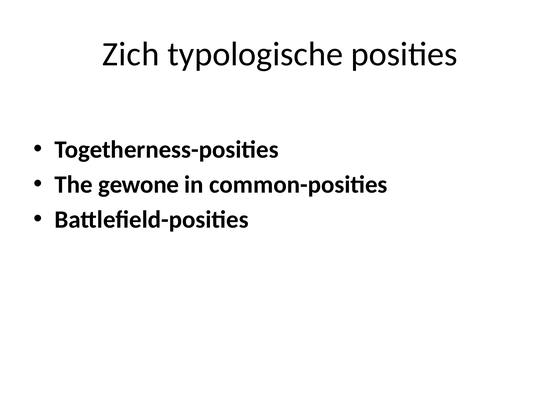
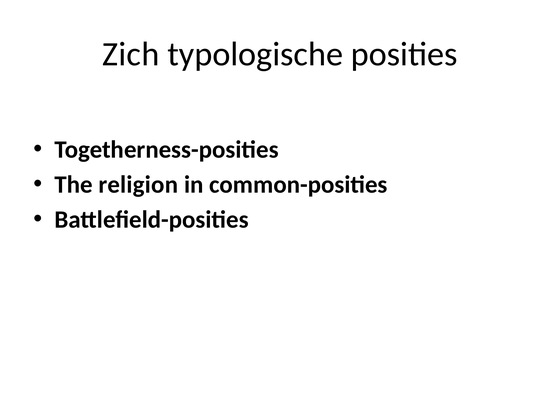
gewone: gewone -> religion (138, 185)
